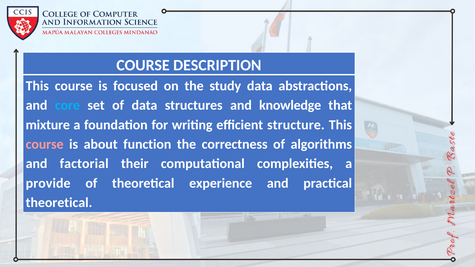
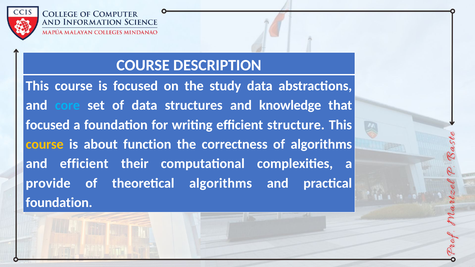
mixture: mixture -> focused (48, 125)
course colour: pink -> yellow (45, 144)
and factorial: factorial -> efficient (84, 164)
theoretical experience: experience -> algorithms (221, 183)
theoretical: theoretical -> foundation (59, 203)
